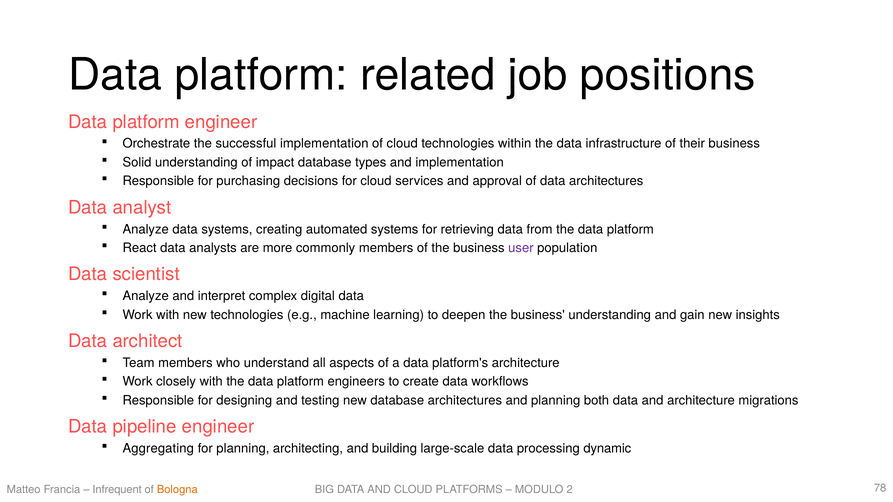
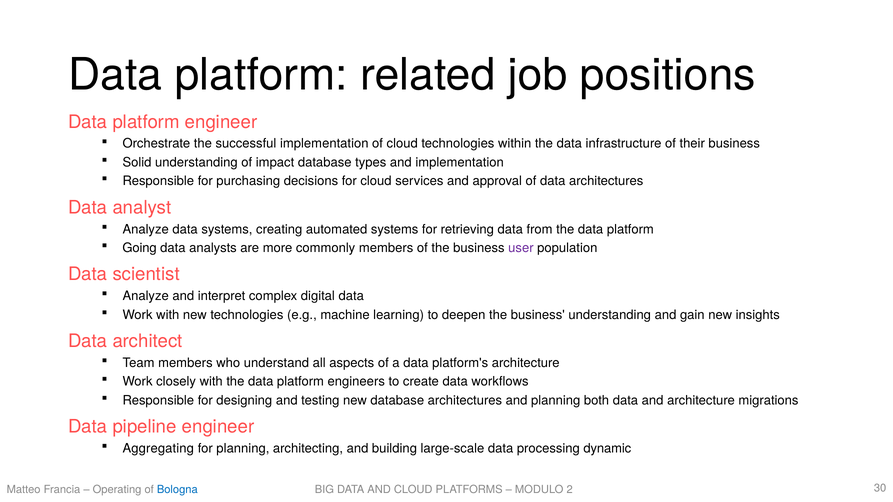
React: React -> Going (140, 248)
Infrequent: Infrequent -> Operating (117, 490)
Bologna colour: orange -> blue (177, 490)
78: 78 -> 30 (880, 488)
